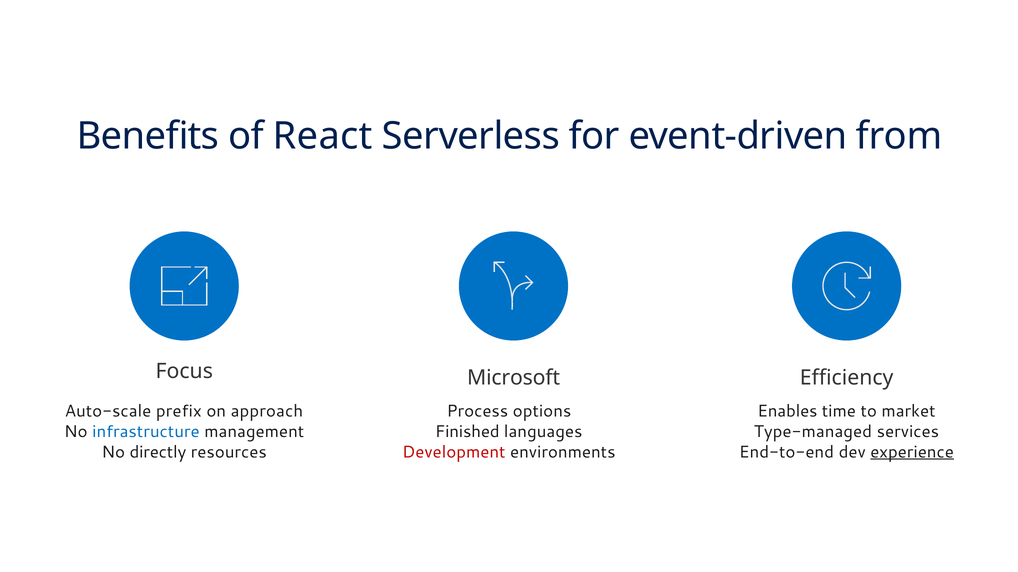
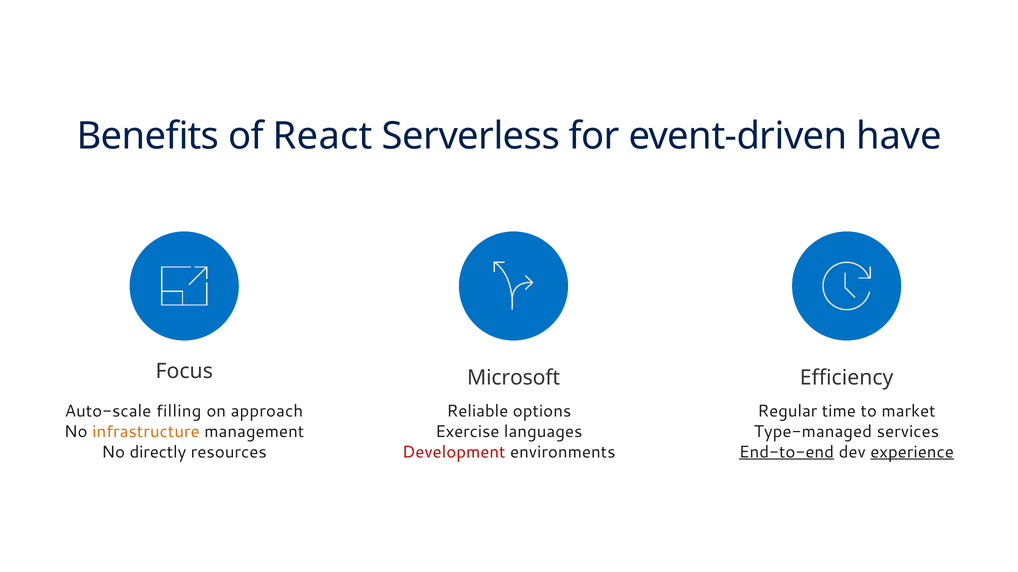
from: from -> have (899, 136)
prefix: prefix -> filling (179, 412)
Process: Process -> Reliable (477, 412)
Enables: Enables -> Regular (787, 412)
infrastructure colour: blue -> orange (146, 432)
Finished: Finished -> Exercise (467, 432)
End-to-end underline: none -> present (787, 452)
